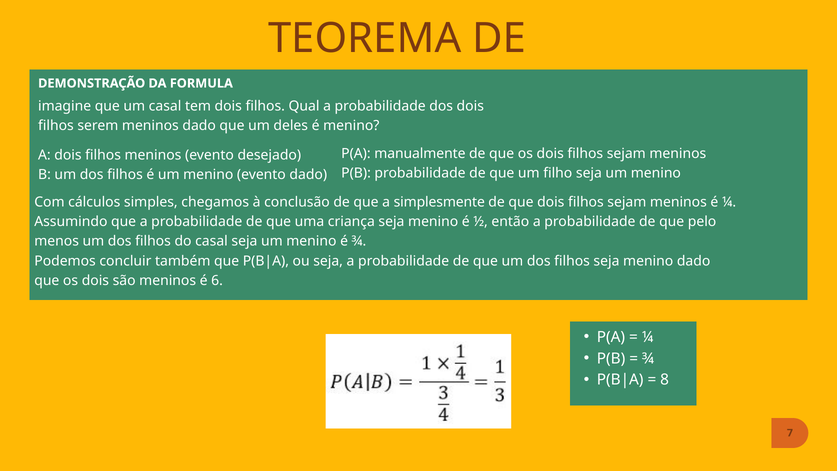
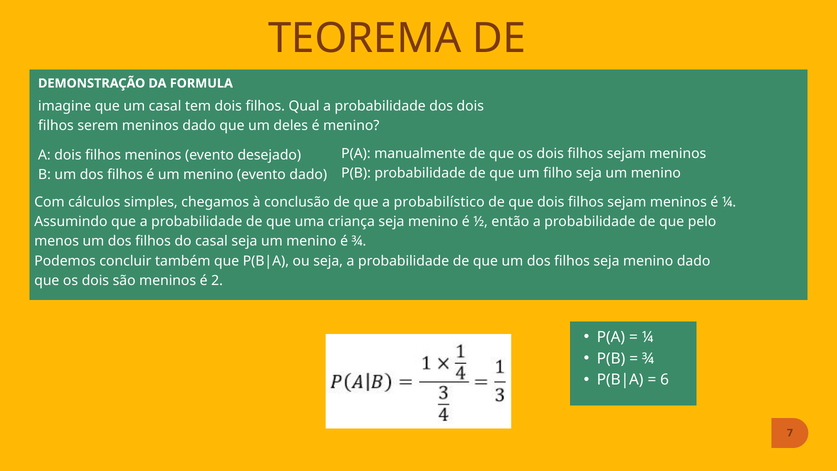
simplesmente: simplesmente -> probabilístico (439, 202)
6: 6 -> 2 (217, 280)
8: 8 -> 6 (665, 380)
